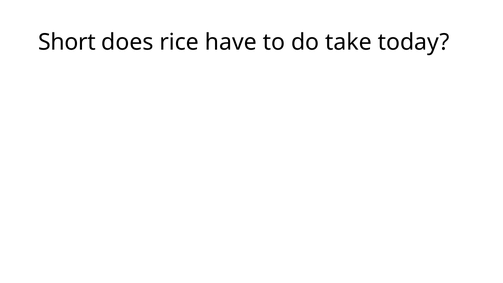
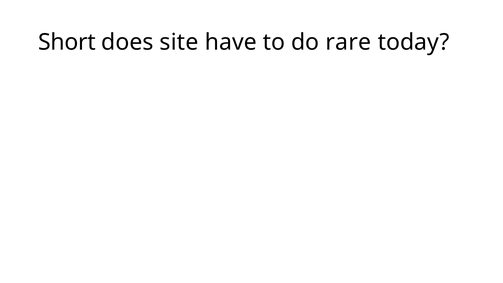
rice: rice -> site (179, 42)
take: take -> rare (348, 42)
